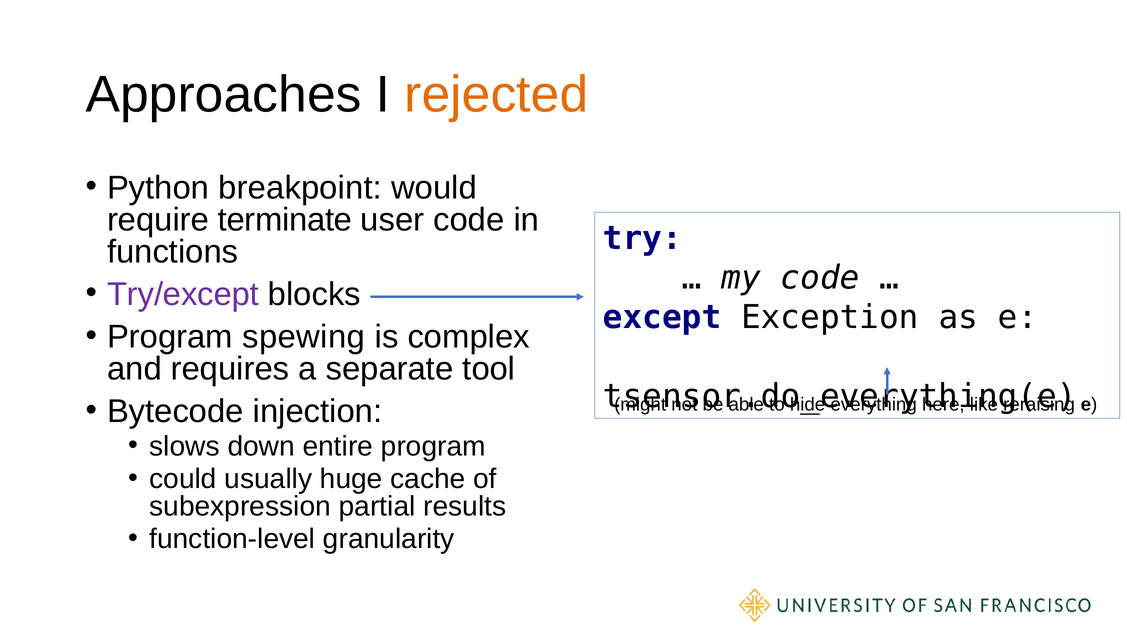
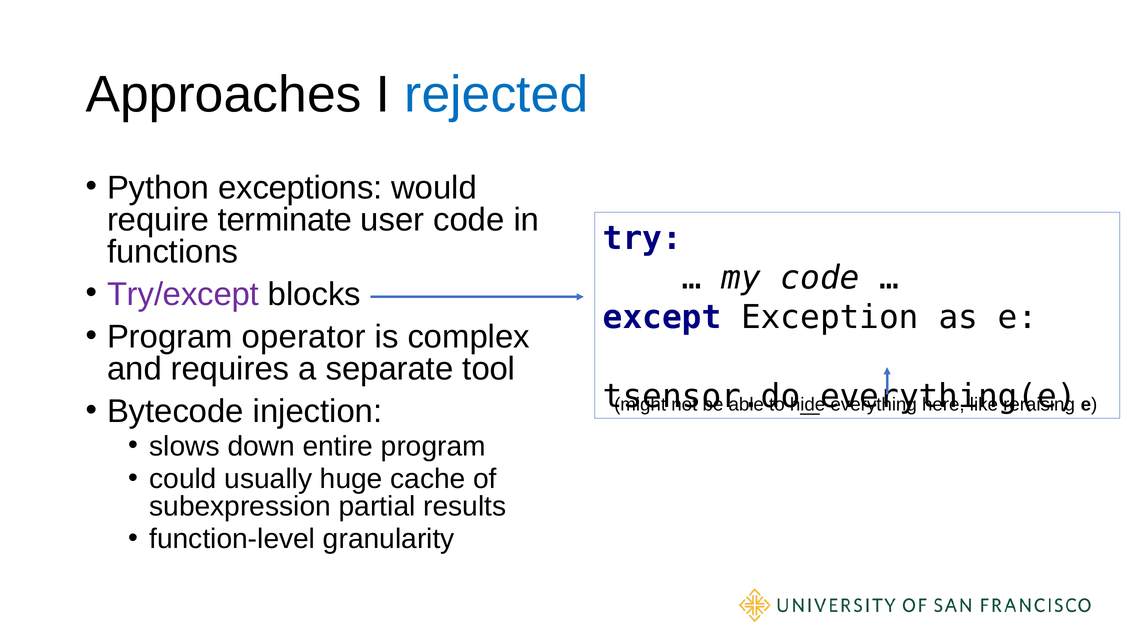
rejected colour: orange -> blue (496, 95)
breakpoint: breakpoint -> exceptions (300, 188)
spewing: spewing -> operator (304, 337)
